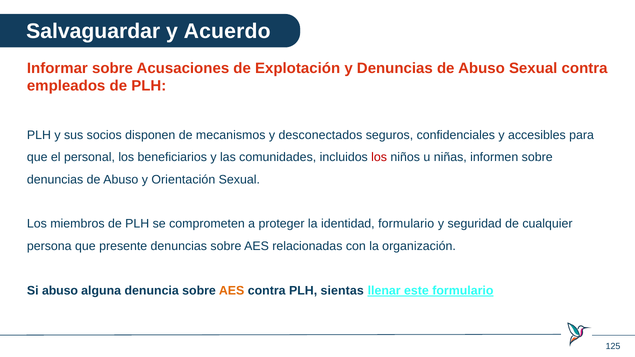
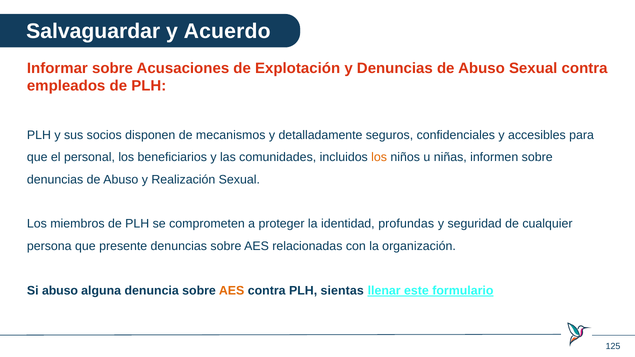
desconectados: desconectados -> detalladamente (320, 135)
los colour: red -> orange (379, 157)
Orientación: Orientación -> Realización (183, 180)
identidad formulario: formulario -> profundas (406, 224)
